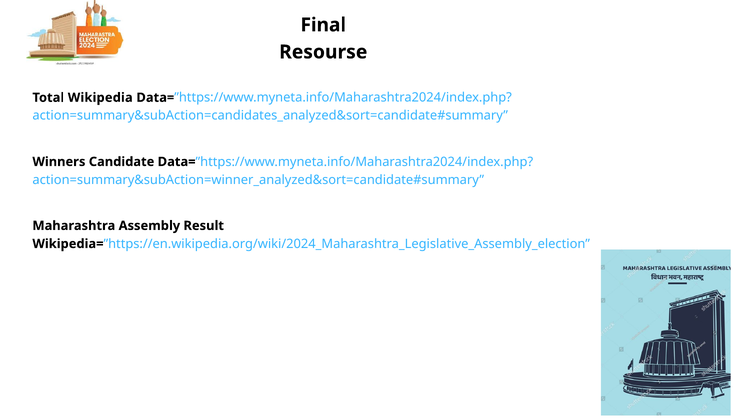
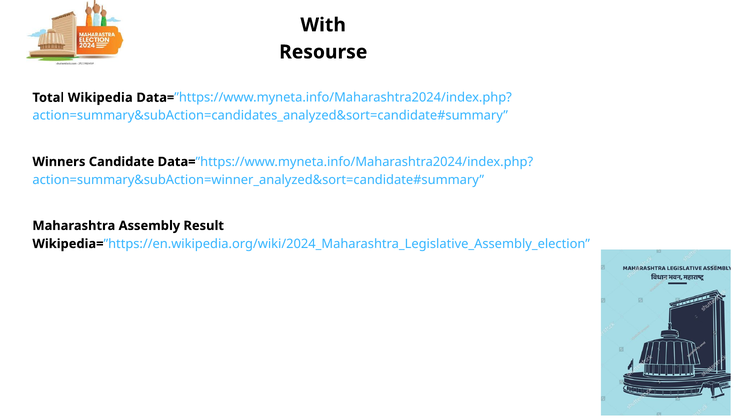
Final: Final -> With (323, 25)
